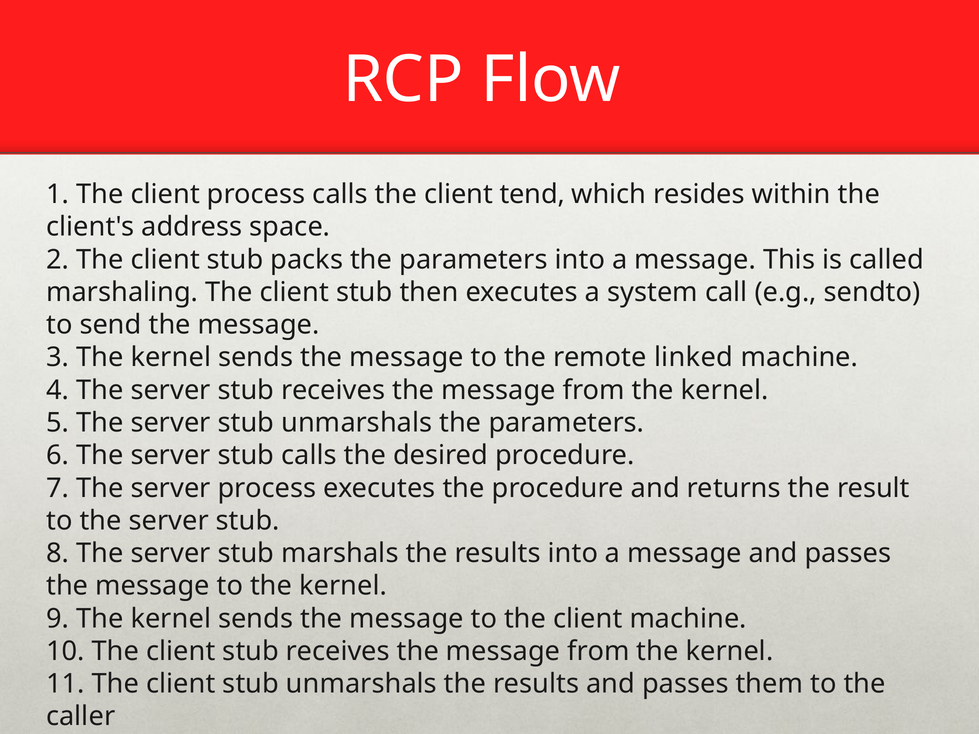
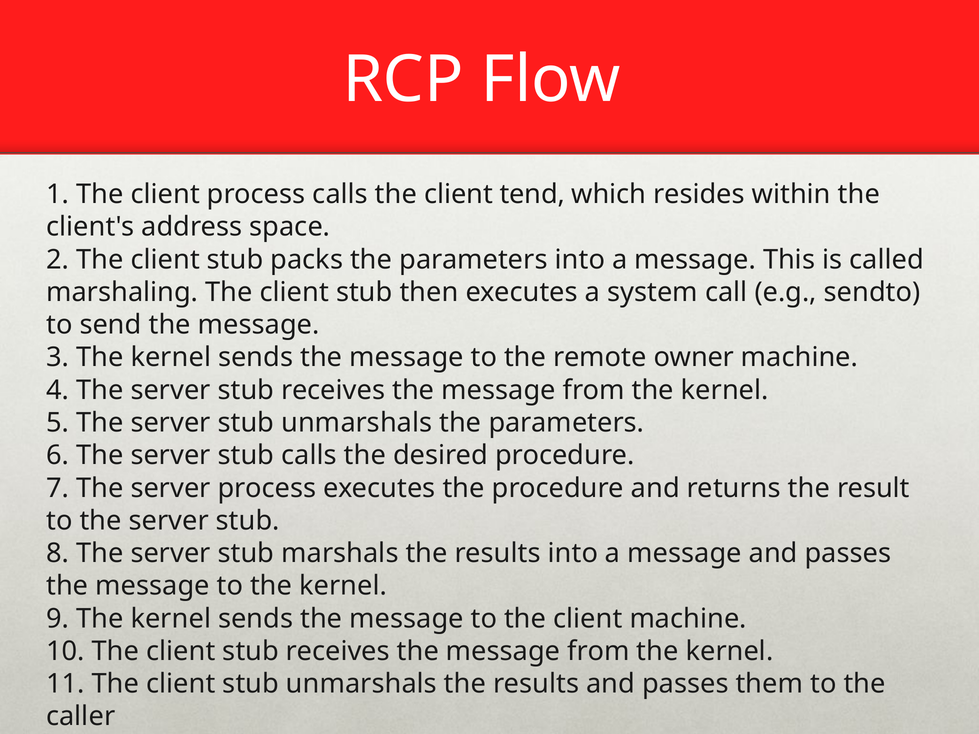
linked: linked -> owner (694, 358)
